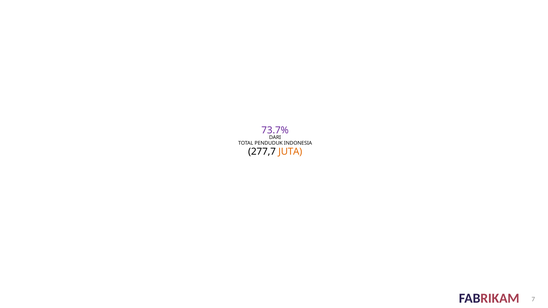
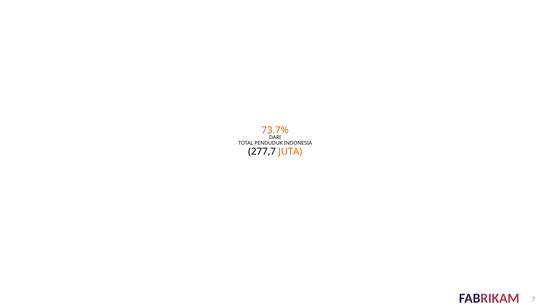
73.7% colour: purple -> orange (275, 130)
